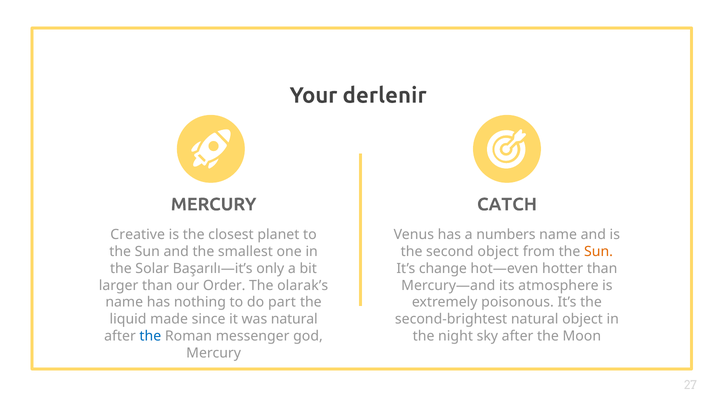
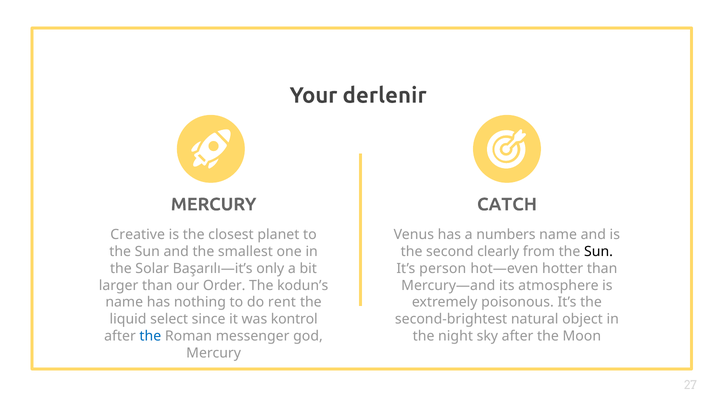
second object: object -> clearly (498, 252)
Sun colour: orange -> black (599, 252)
change: change -> person (443, 269)
olarak’s: olarak’s -> kodun’s (303, 286)
part: part -> rent (282, 303)
made: made -> select (169, 319)
was natural: natural -> kontrol (294, 319)
